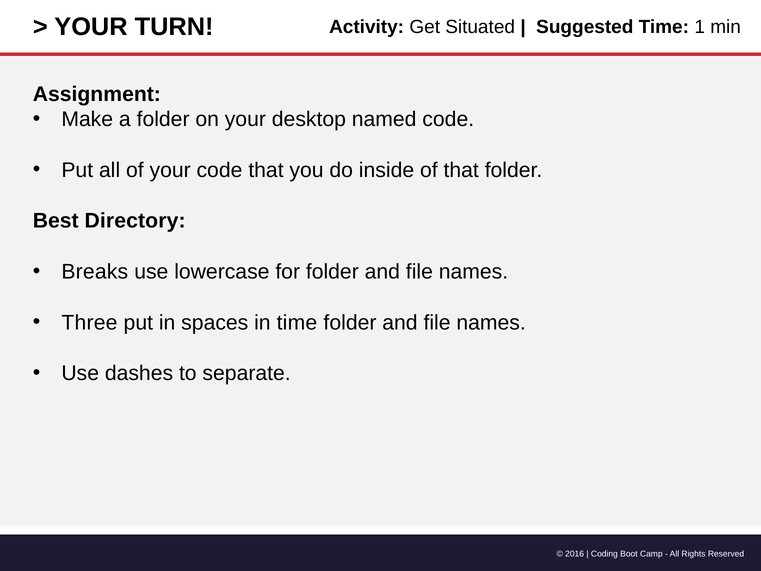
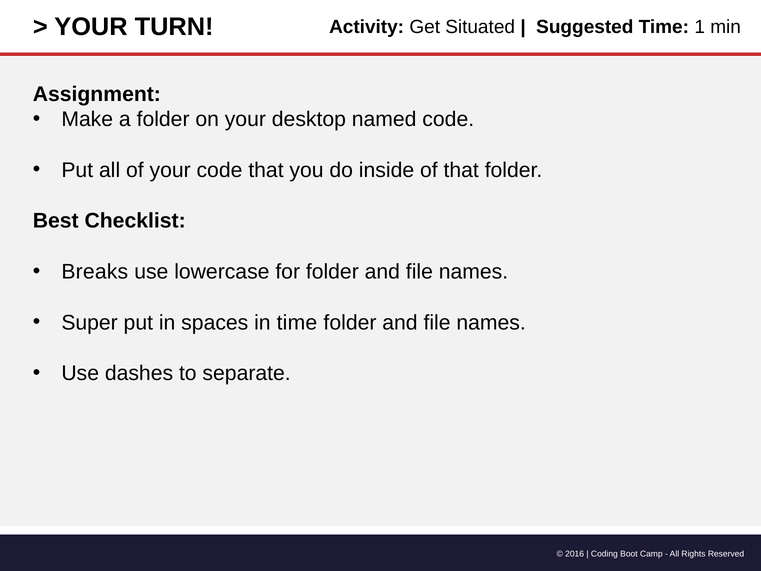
Directory: Directory -> Checklist (135, 221)
Three: Three -> Super (90, 322)
